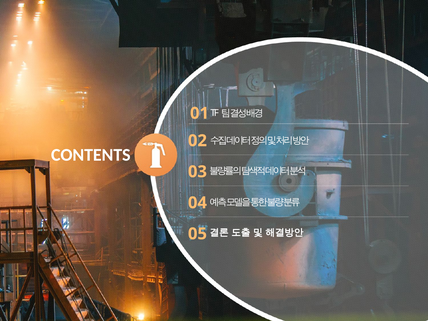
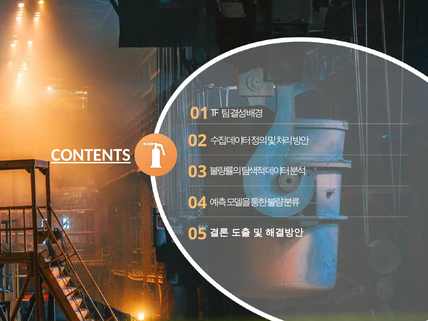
CONTENTS underline: none -> present (91, 155)
